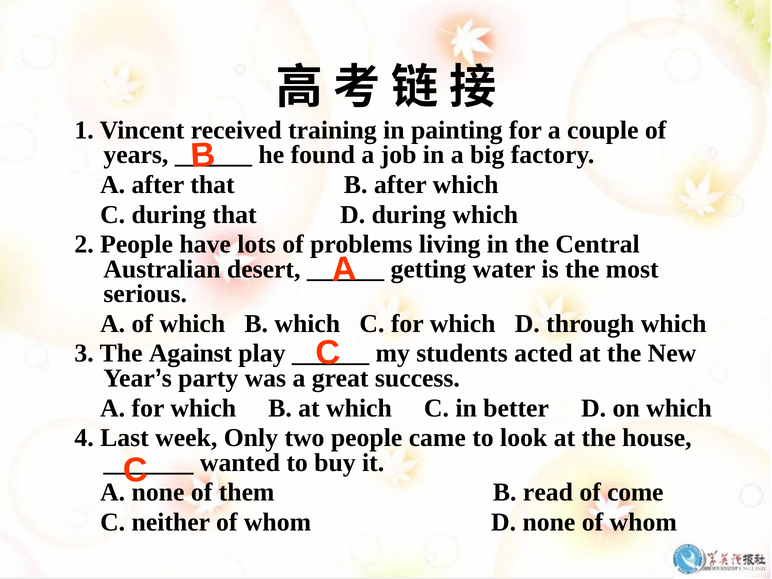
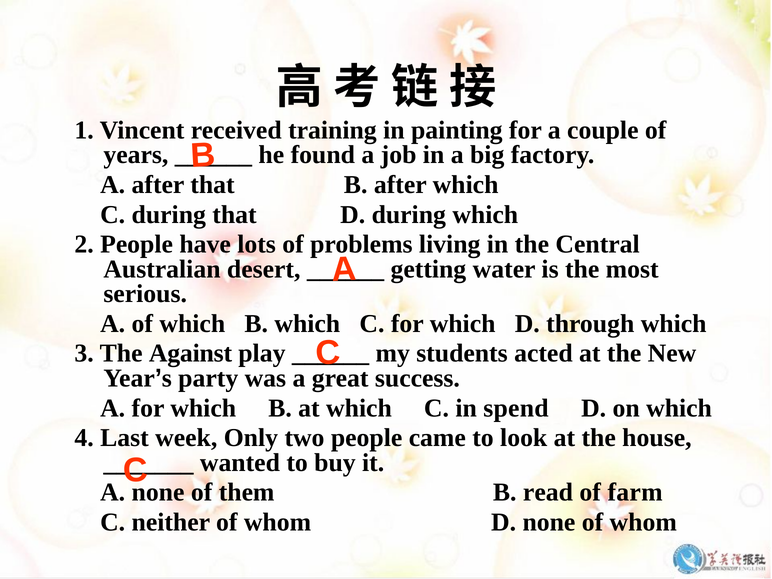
better: better -> spend (516, 408)
come: come -> farm (635, 492)
